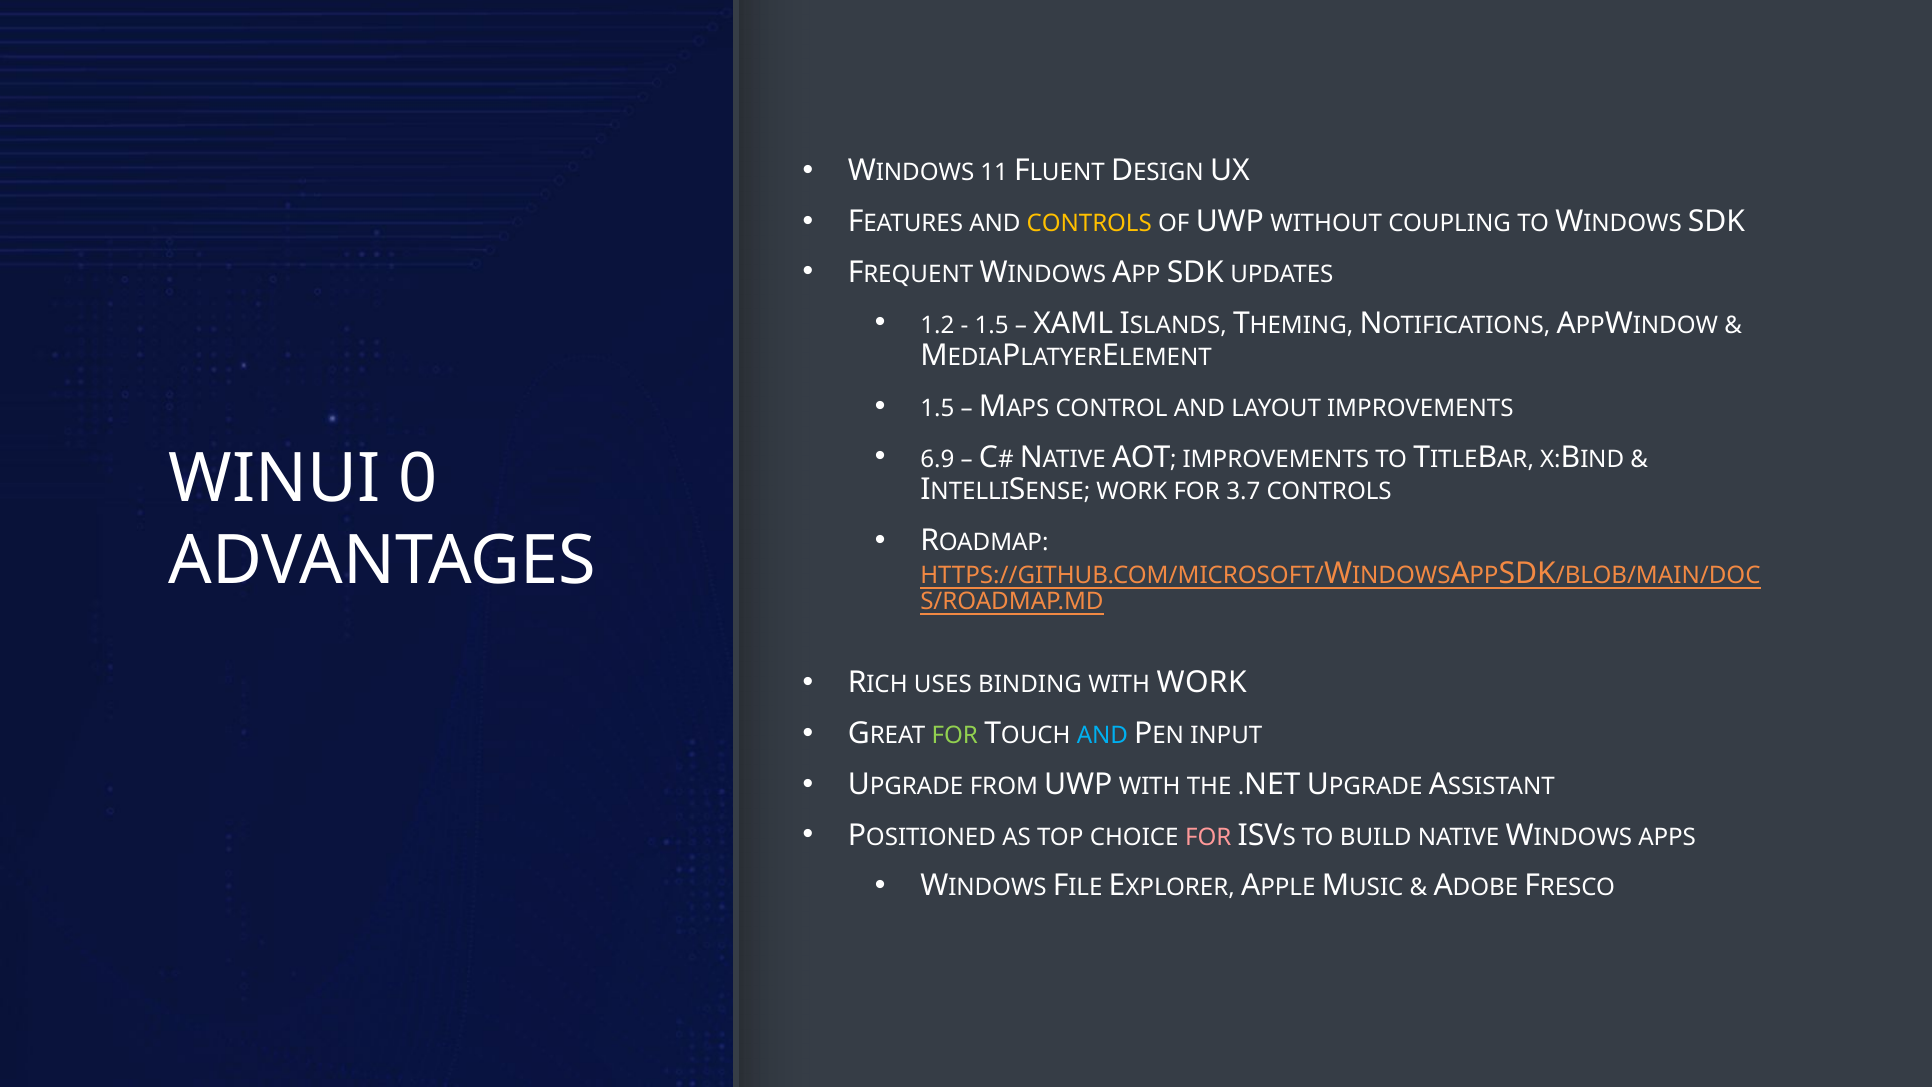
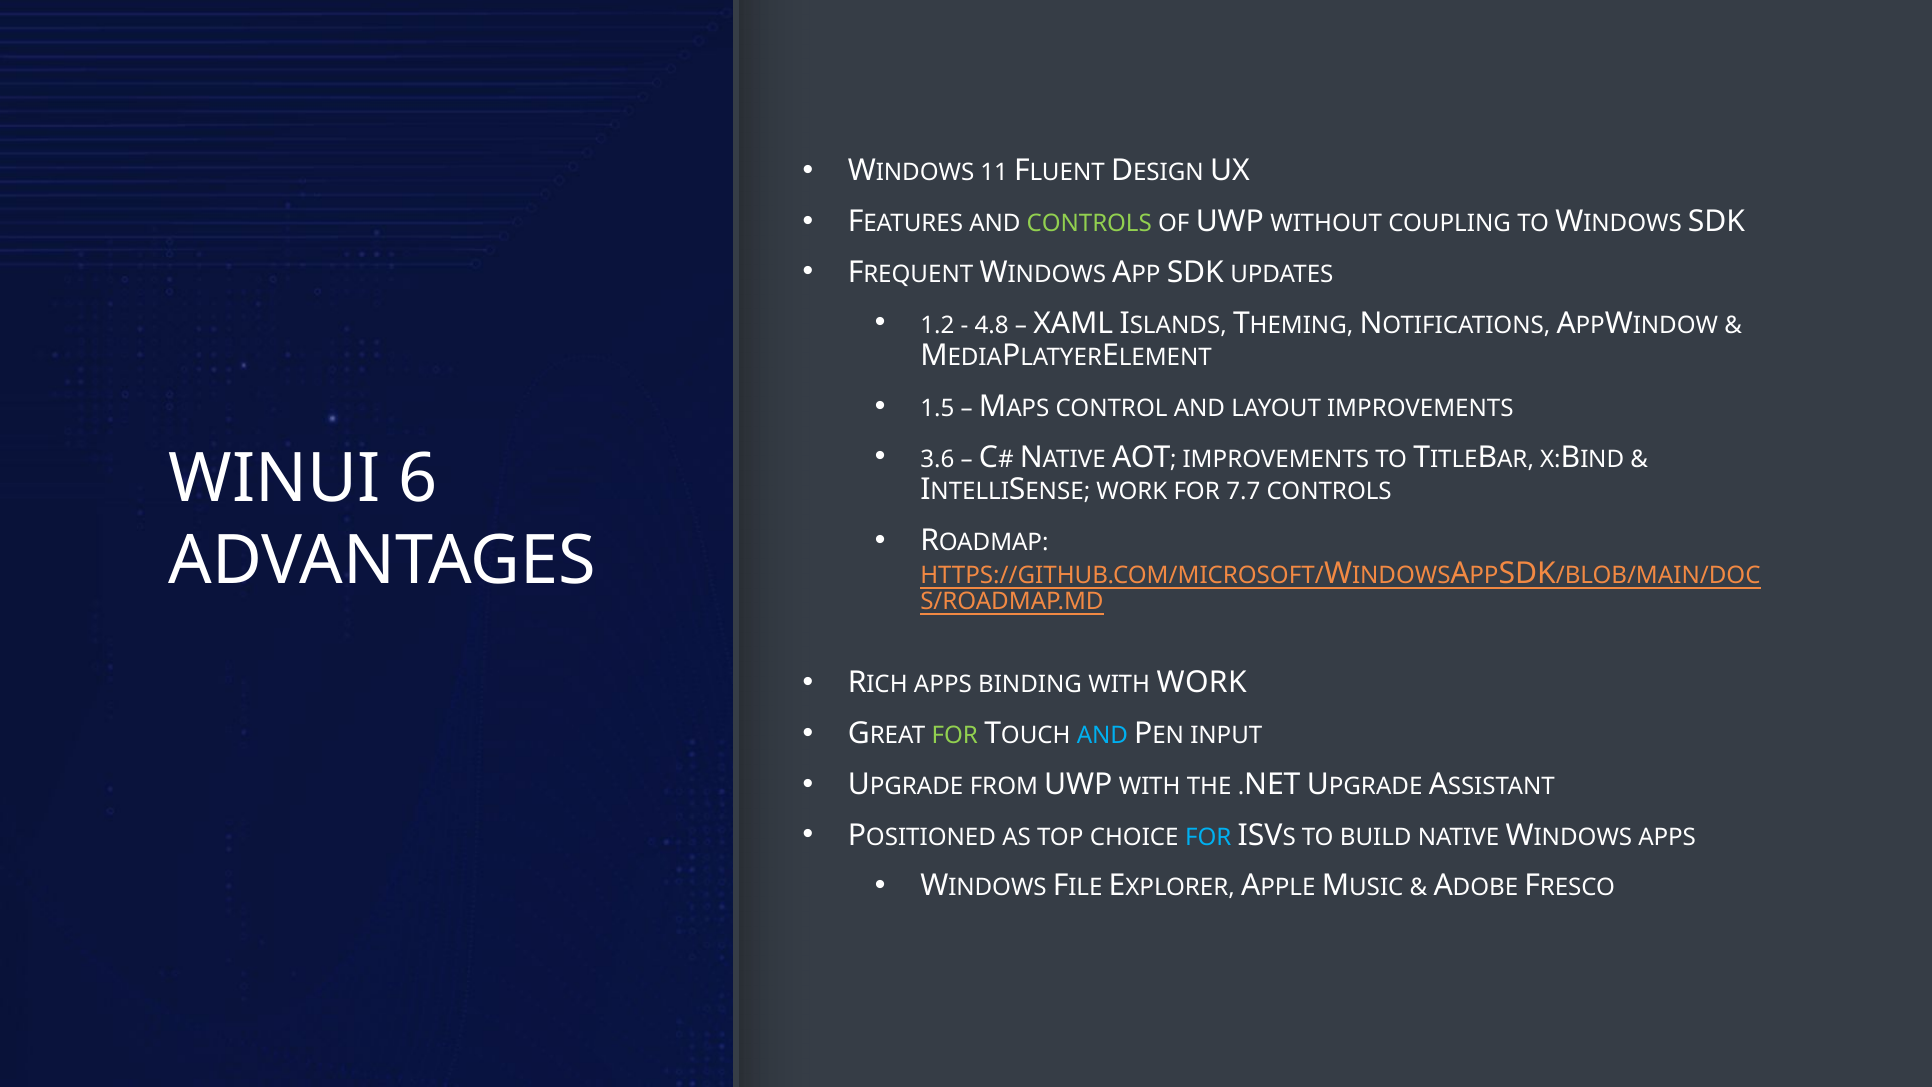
CONTROLS colour: yellow -> light green (1089, 223)
1.5: 1.5 -> 4.8 (992, 325)
6.9: 6.9 -> 3.6 (937, 459)
0: 0 -> 6 (418, 479)
3.7: 3.7 -> 7.7 (1243, 492)
RICH USES: USES -> APPS (943, 685)
FOR colour: pink -> light blue (1208, 837)
